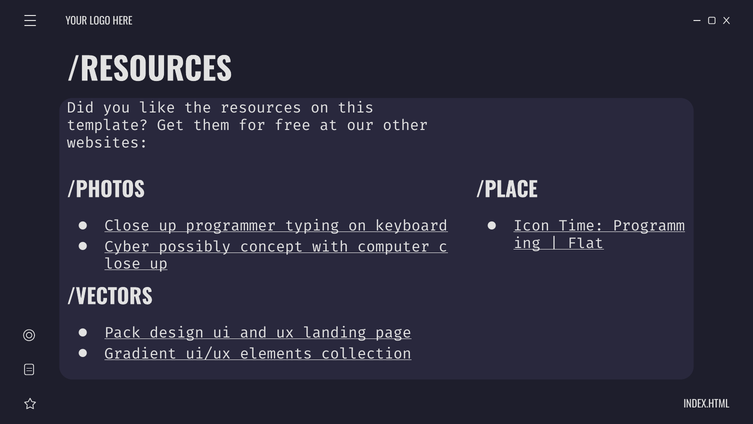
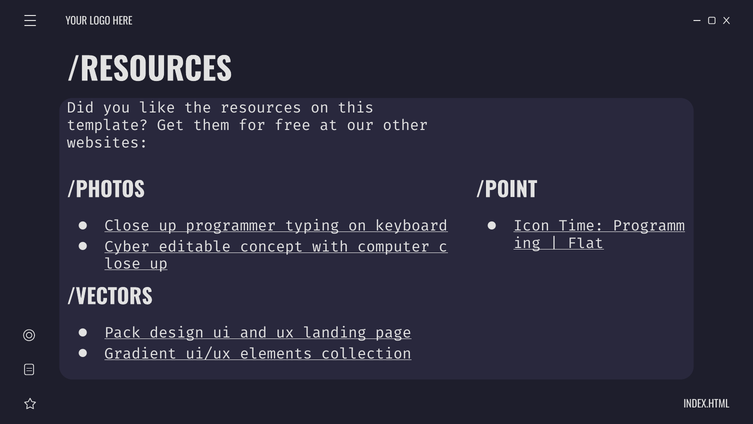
/PLACE: /PLACE -> /POINT (507, 190)
possibly: possibly -> editable (195, 246)
